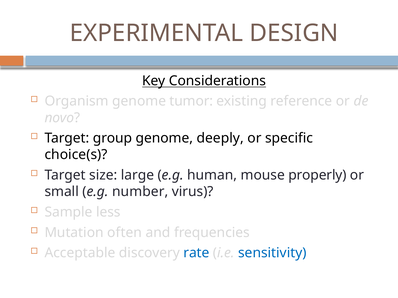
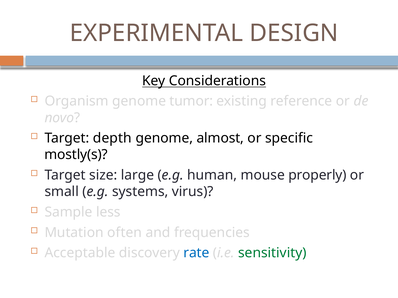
group: group -> depth (112, 138)
deeply: deeply -> almost (220, 138)
choice(s: choice(s -> mostly(s (76, 155)
number: number -> systems (140, 192)
sensitivity colour: blue -> green (272, 253)
